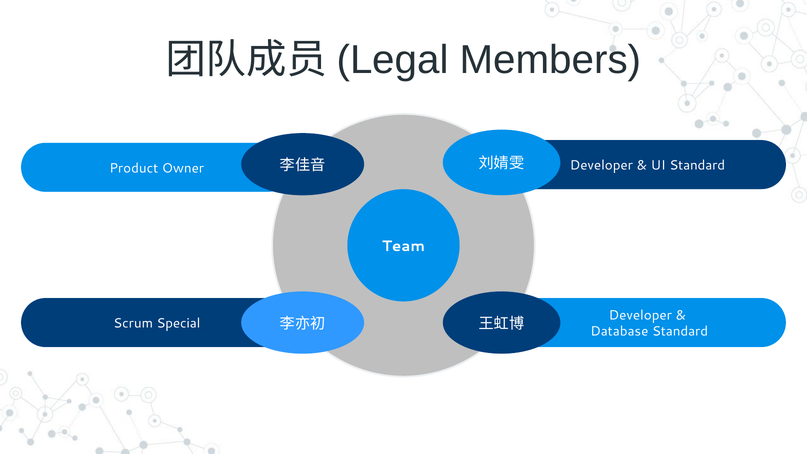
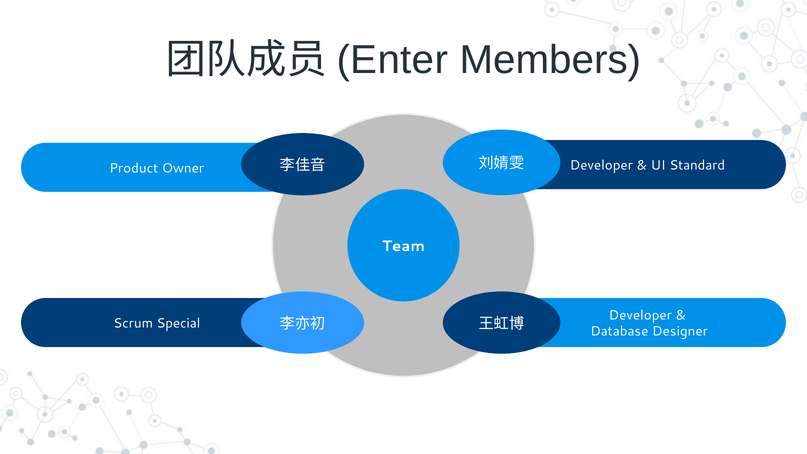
Legal: Legal -> Enter (392, 60)
Database Standard: Standard -> Designer (680, 331)
